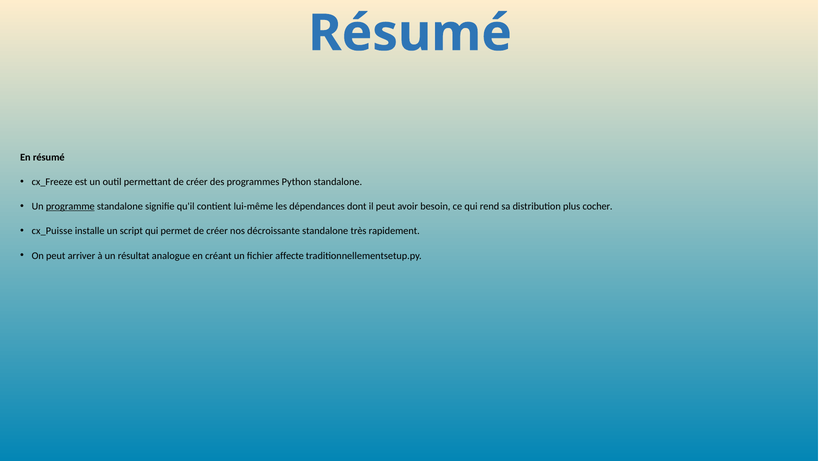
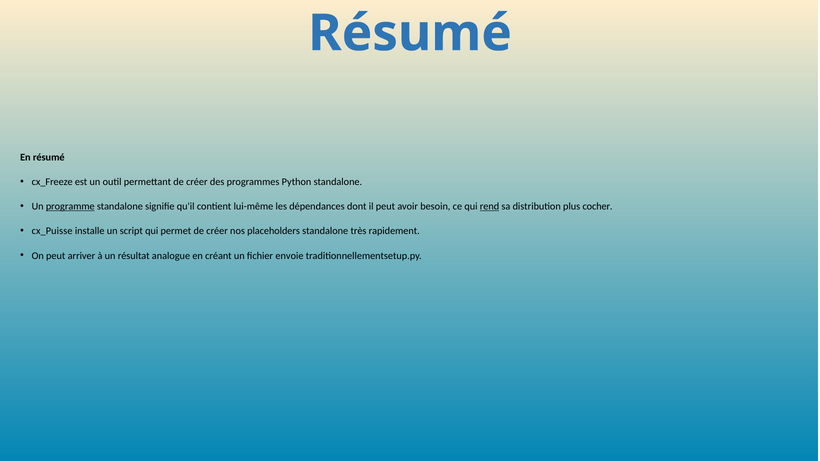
rend underline: none -> present (489, 207)
décroissante: décroissante -> placeholders (274, 231)
affecte: affecte -> envoie (289, 256)
